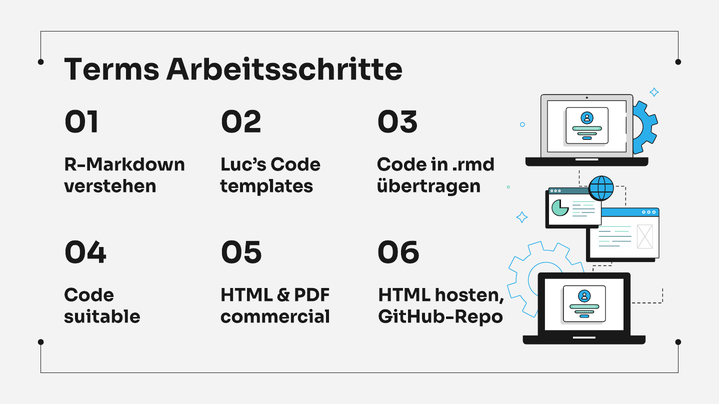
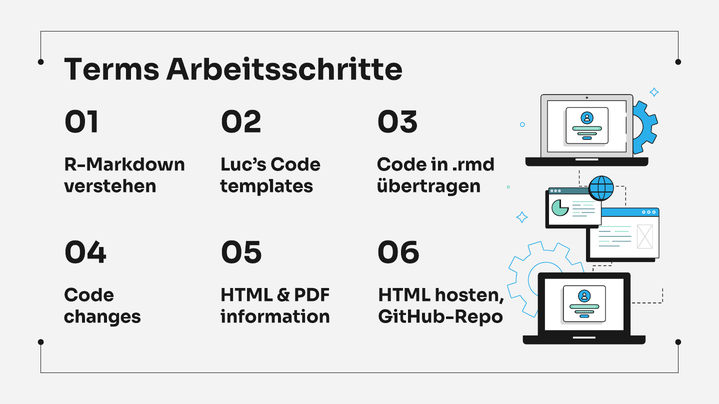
suitable: suitable -> changes (102, 317)
commercial: commercial -> information (275, 317)
